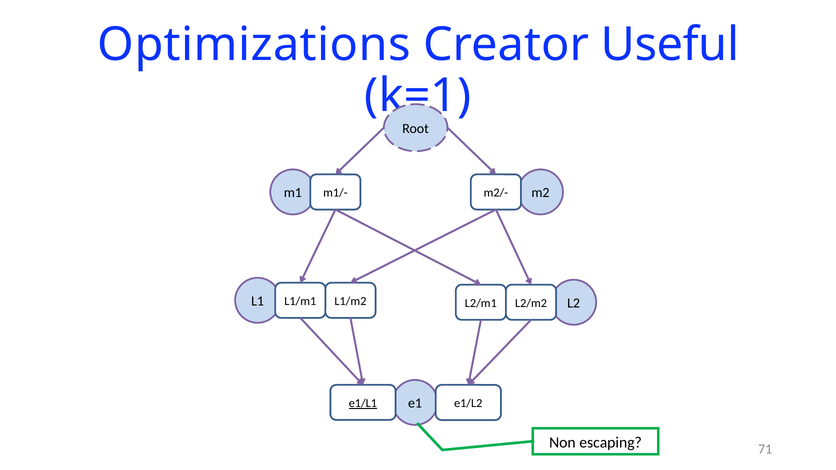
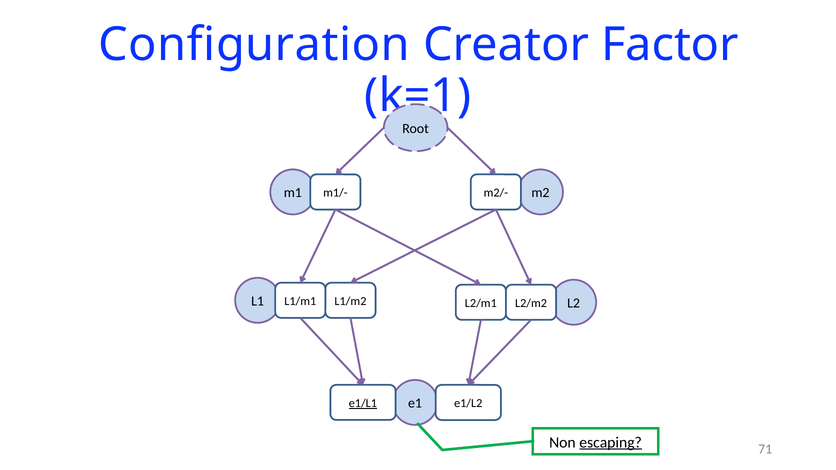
Optimizations: Optimizations -> Configuration (254, 45)
Useful: Useful -> Factor (670, 45)
escaping underline: none -> present (611, 443)
